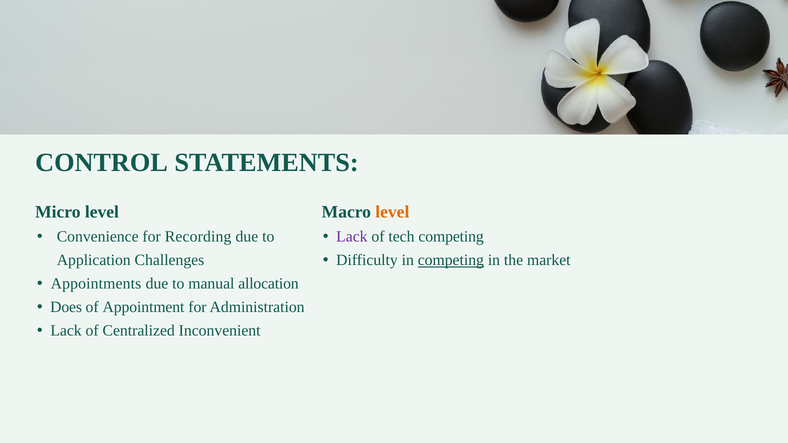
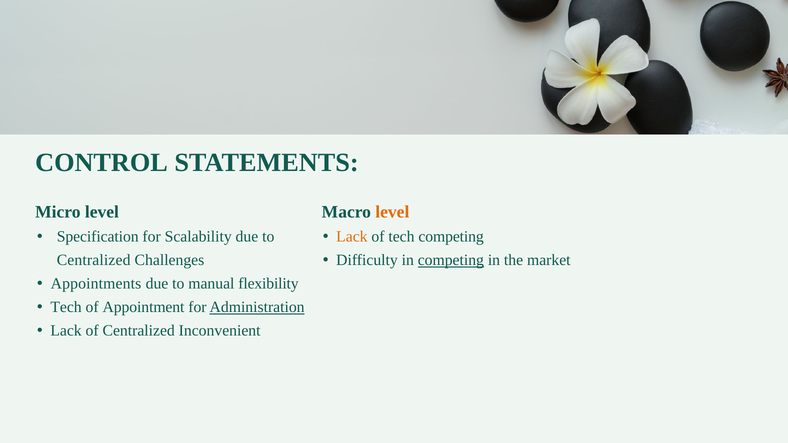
Convenience: Convenience -> Specification (98, 237)
Recording: Recording -> Scalability (198, 237)
Lack colour: purple -> orange (352, 237)
Application: Application -> Centralized (94, 260)
allocation: allocation -> flexibility (268, 284)
Does: Does -> Tech (66, 307)
Administration underline: none -> present (257, 307)
